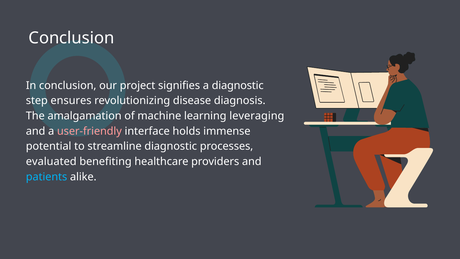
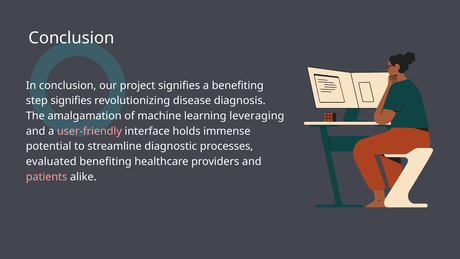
a diagnostic: diagnostic -> benefiting (238, 85)
step ensures: ensures -> signifies (71, 101)
patients colour: light blue -> pink (47, 177)
